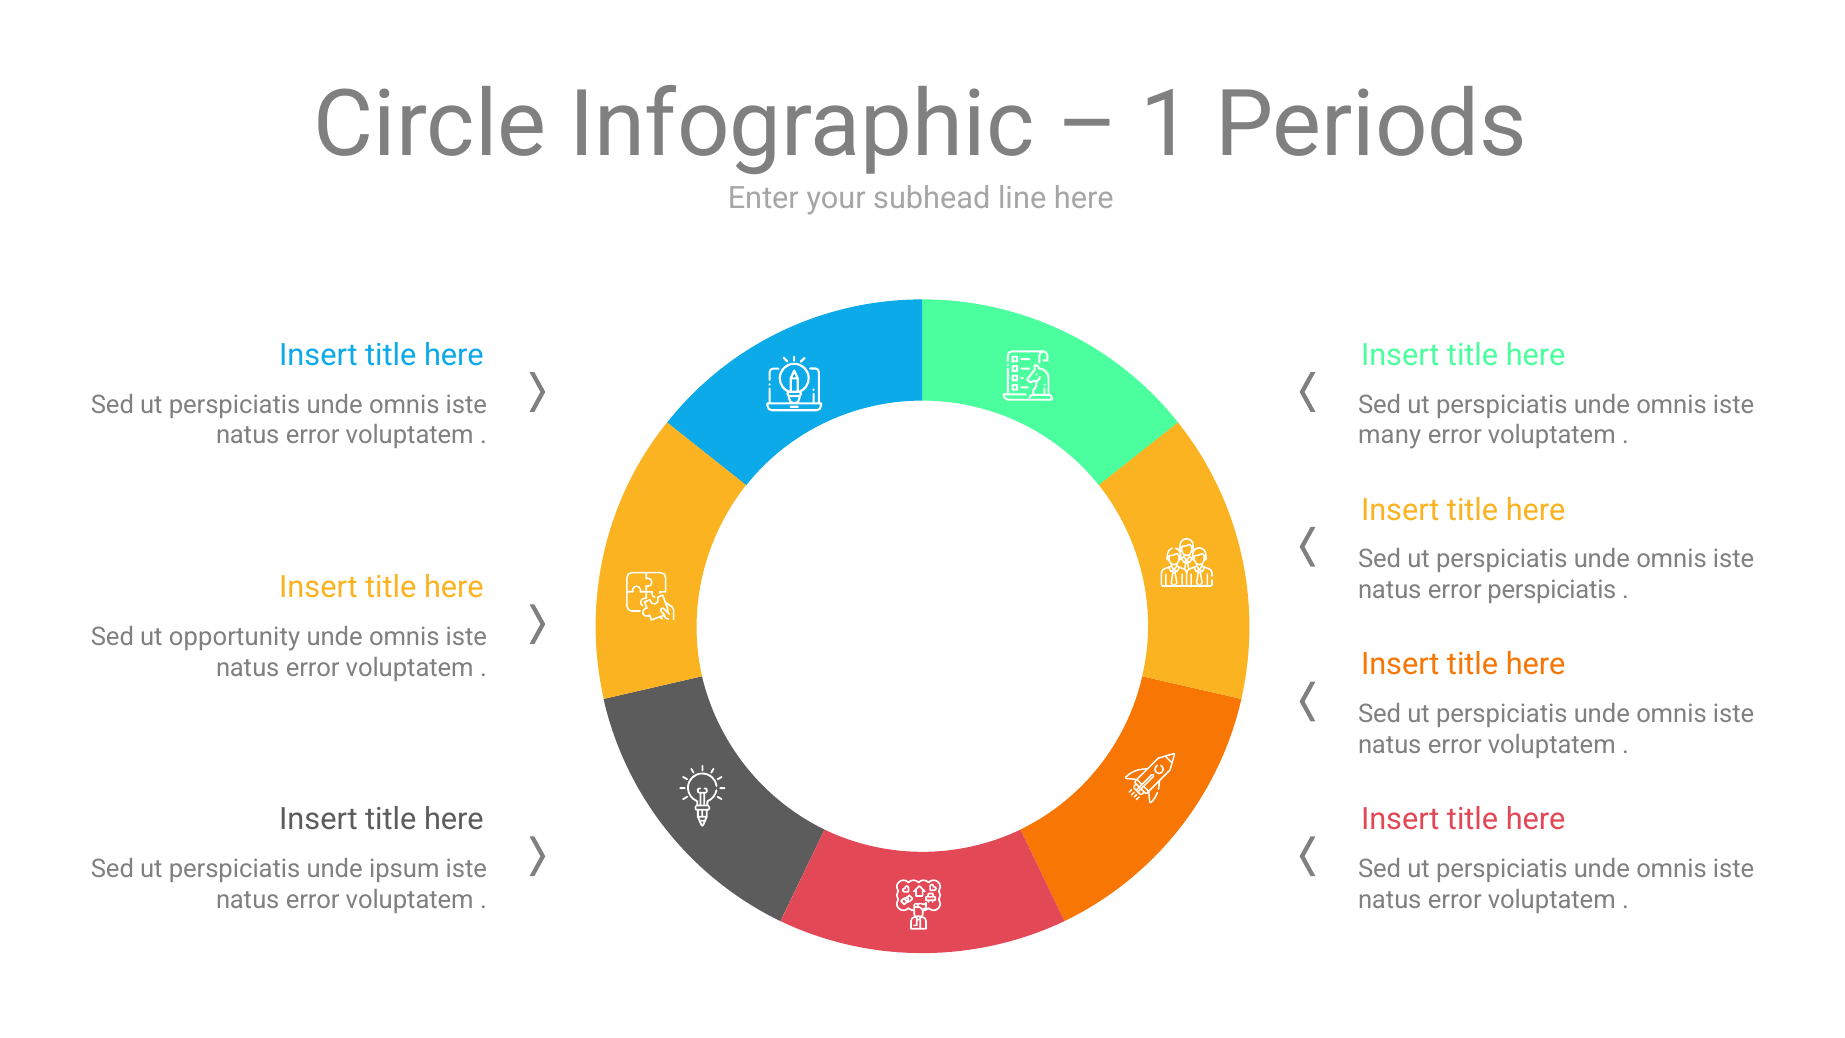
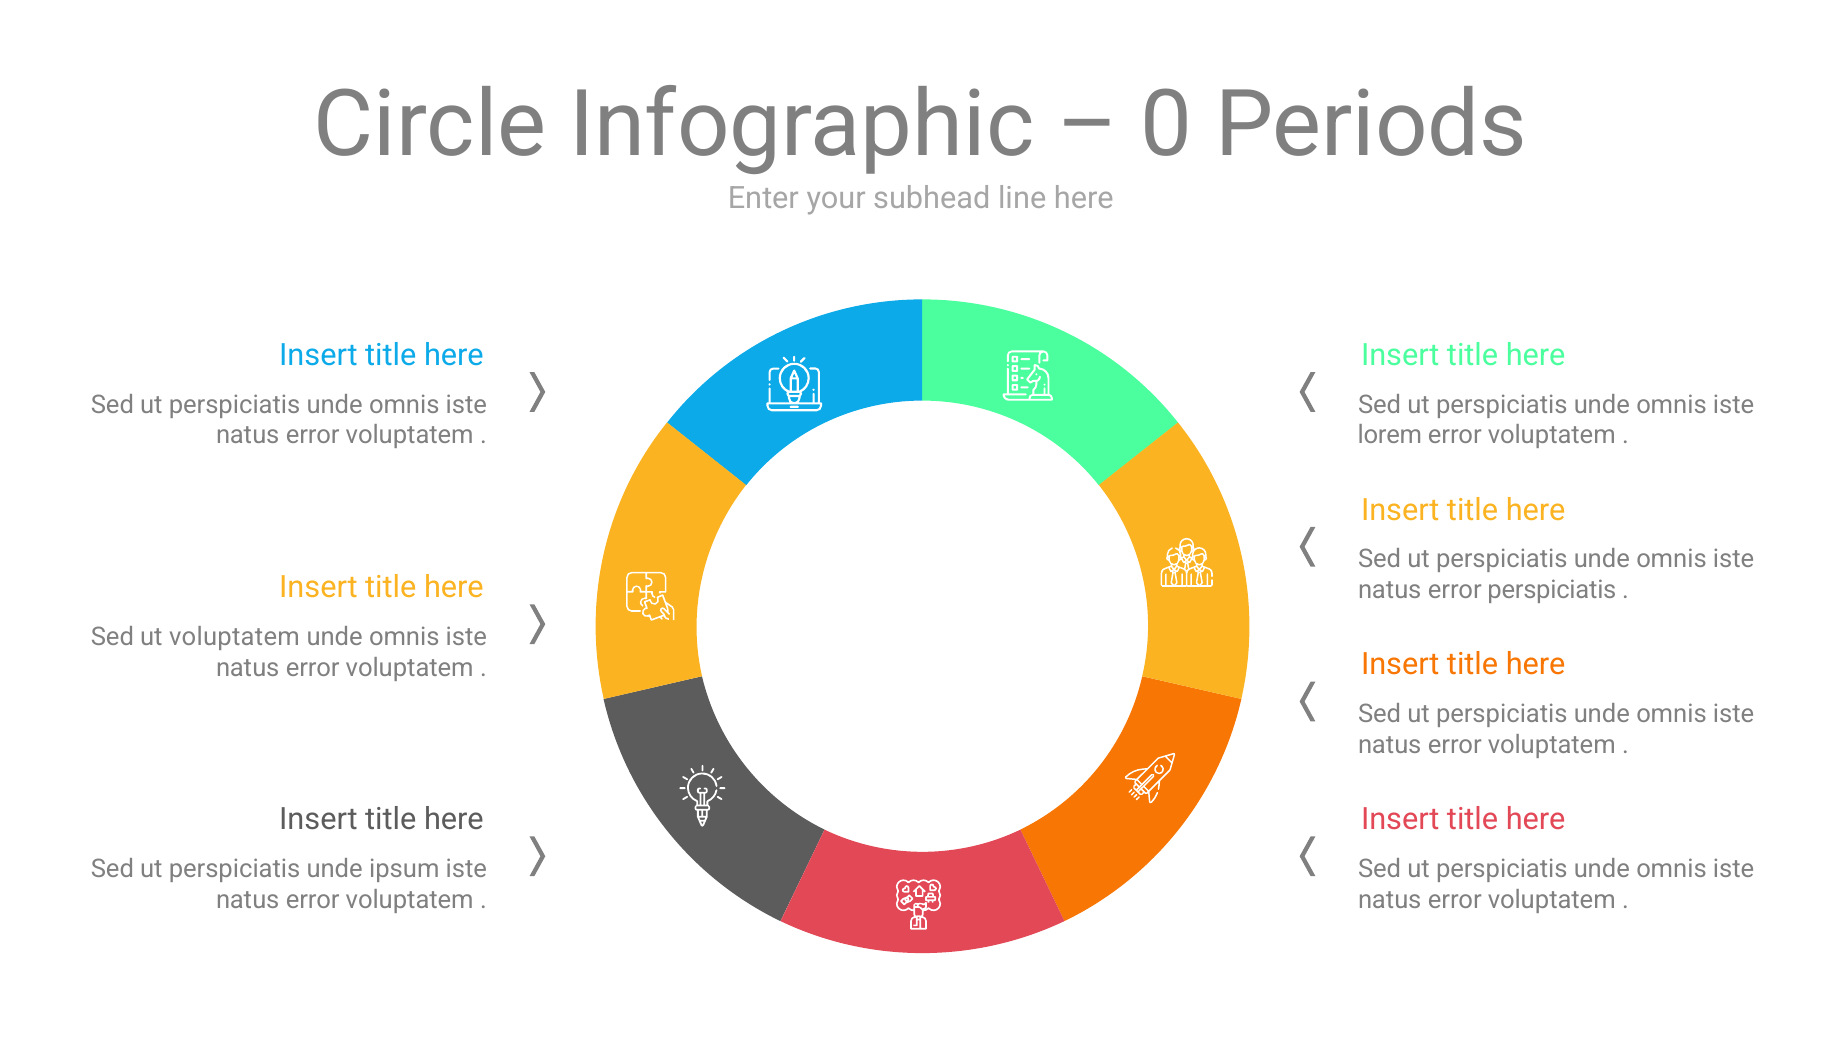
1: 1 -> 0 (1166, 125)
many: many -> lorem (1390, 435)
ut opportunity: opportunity -> voluptatem (234, 637)
